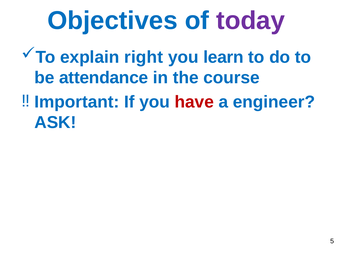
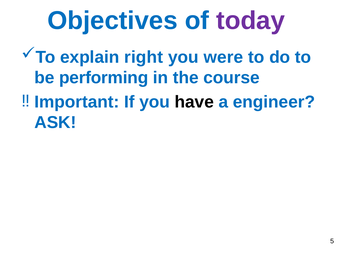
learn: learn -> were (223, 57)
attendance: attendance -> performing (104, 78)
have colour: red -> black (194, 102)
